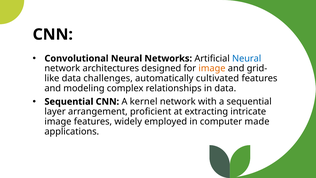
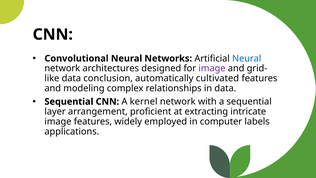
image colour: orange -> purple (212, 68)
challenges: challenges -> conclusion (108, 78)
made: made -> labels (257, 121)
